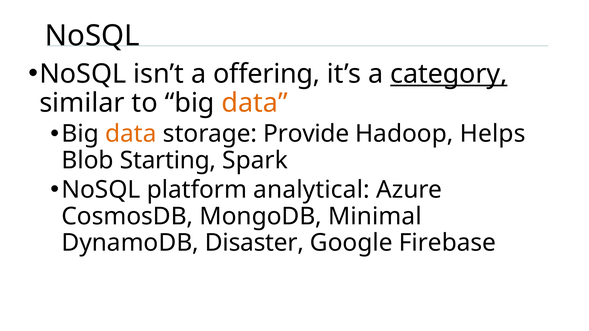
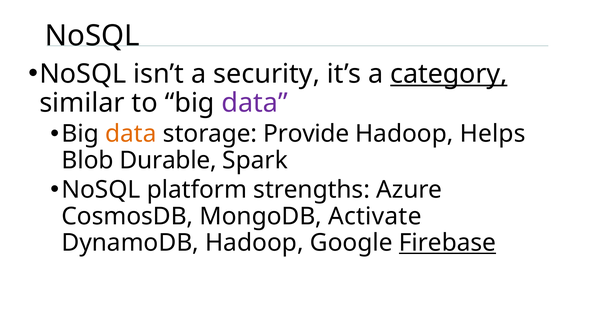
offering: offering -> security (267, 74)
data colour: orange -> purple (255, 103)
Starting: Starting -> Durable (168, 160)
analytical: analytical -> strengths (312, 190)
Minimal: Minimal -> Activate (375, 216)
DynamoDB Disaster: Disaster -> Hadoop (254, 243)
Firebase underline: none -> present (447, 243)
